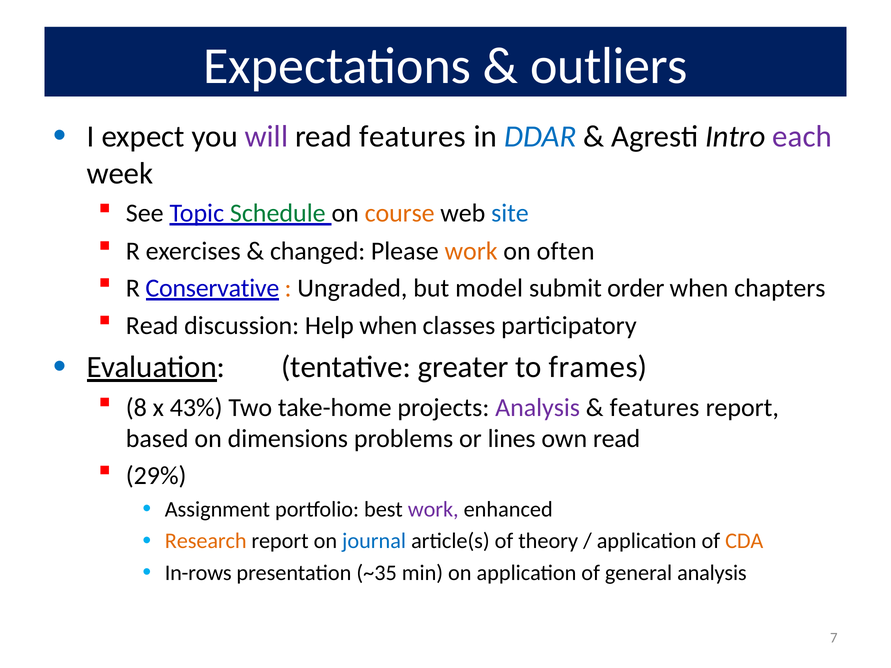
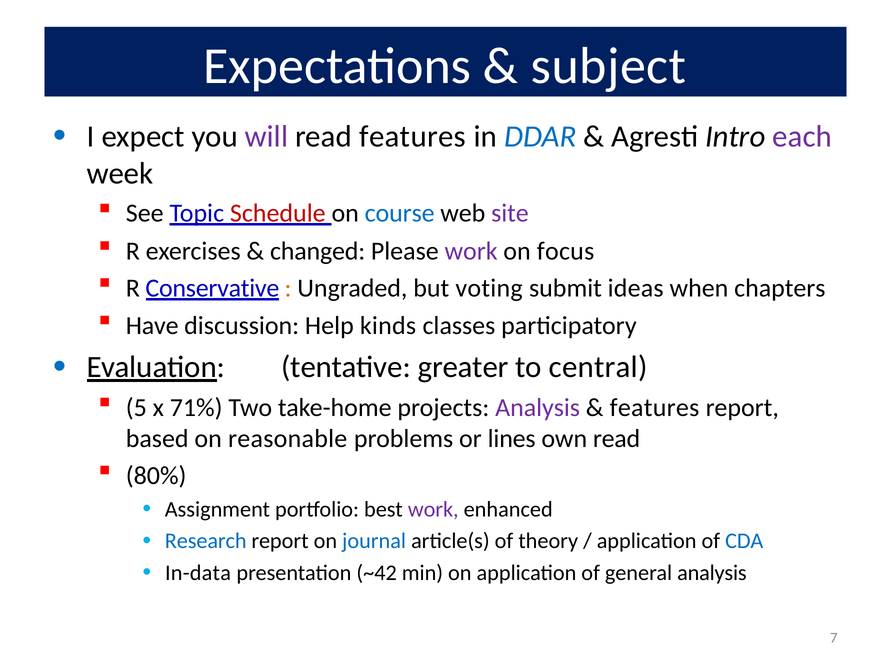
outliers: outliers -> subject (608, 66)
Schedule colour: green -> red (278, 213)
course colour: orange -> blue (400, 213)
site colour: blue -> purple (510, 213)
work colour: orange -> purple (471, 251)
often: often -> focus (566, 251)
model: model -> voting (489, 288)
order: order -> ideas (636, 288)
Read: Read -> Have (152, 326)
Help when: when -> kinds (388, 326)
frames: frames -> central (598, 367)
8: 8 -> 5 (136, 408)
43%: 43% -> 71% (196, 408)
dimensions: dimensions -> reasonable (288, 439)
29%: 29% -> 80% (156, 476)
Research colour: orange -> blue (206, 541)
CDA colour: orange -> blue (744, 541)
In-rows: In-rows -> In-data (198, 573)
~35: ~35 -> ~42 (377, 573)
